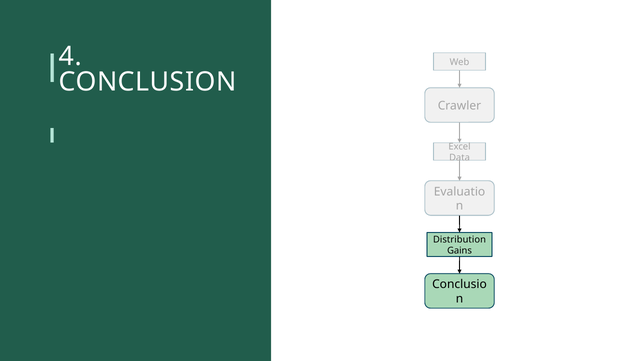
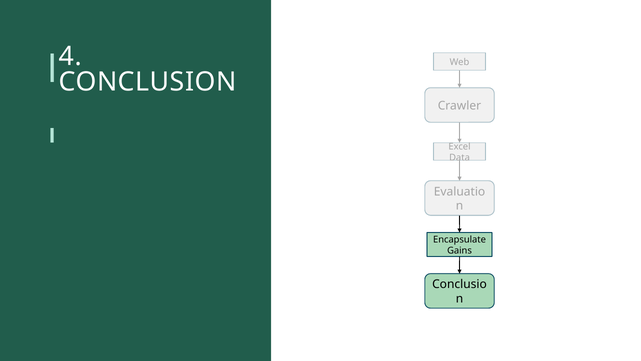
Distribution: Distribution -> Encapsulate (460, 239)
